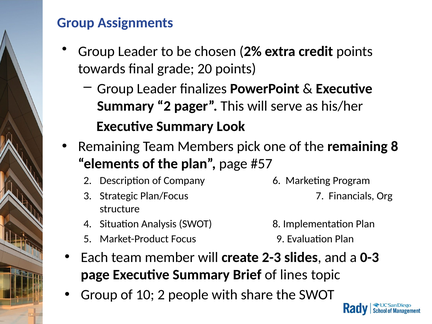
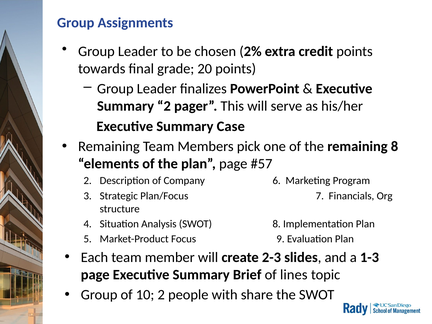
Look: Look -> Case (231, 126)
0-3: 0-3 -> 1-3 (370, 257)
